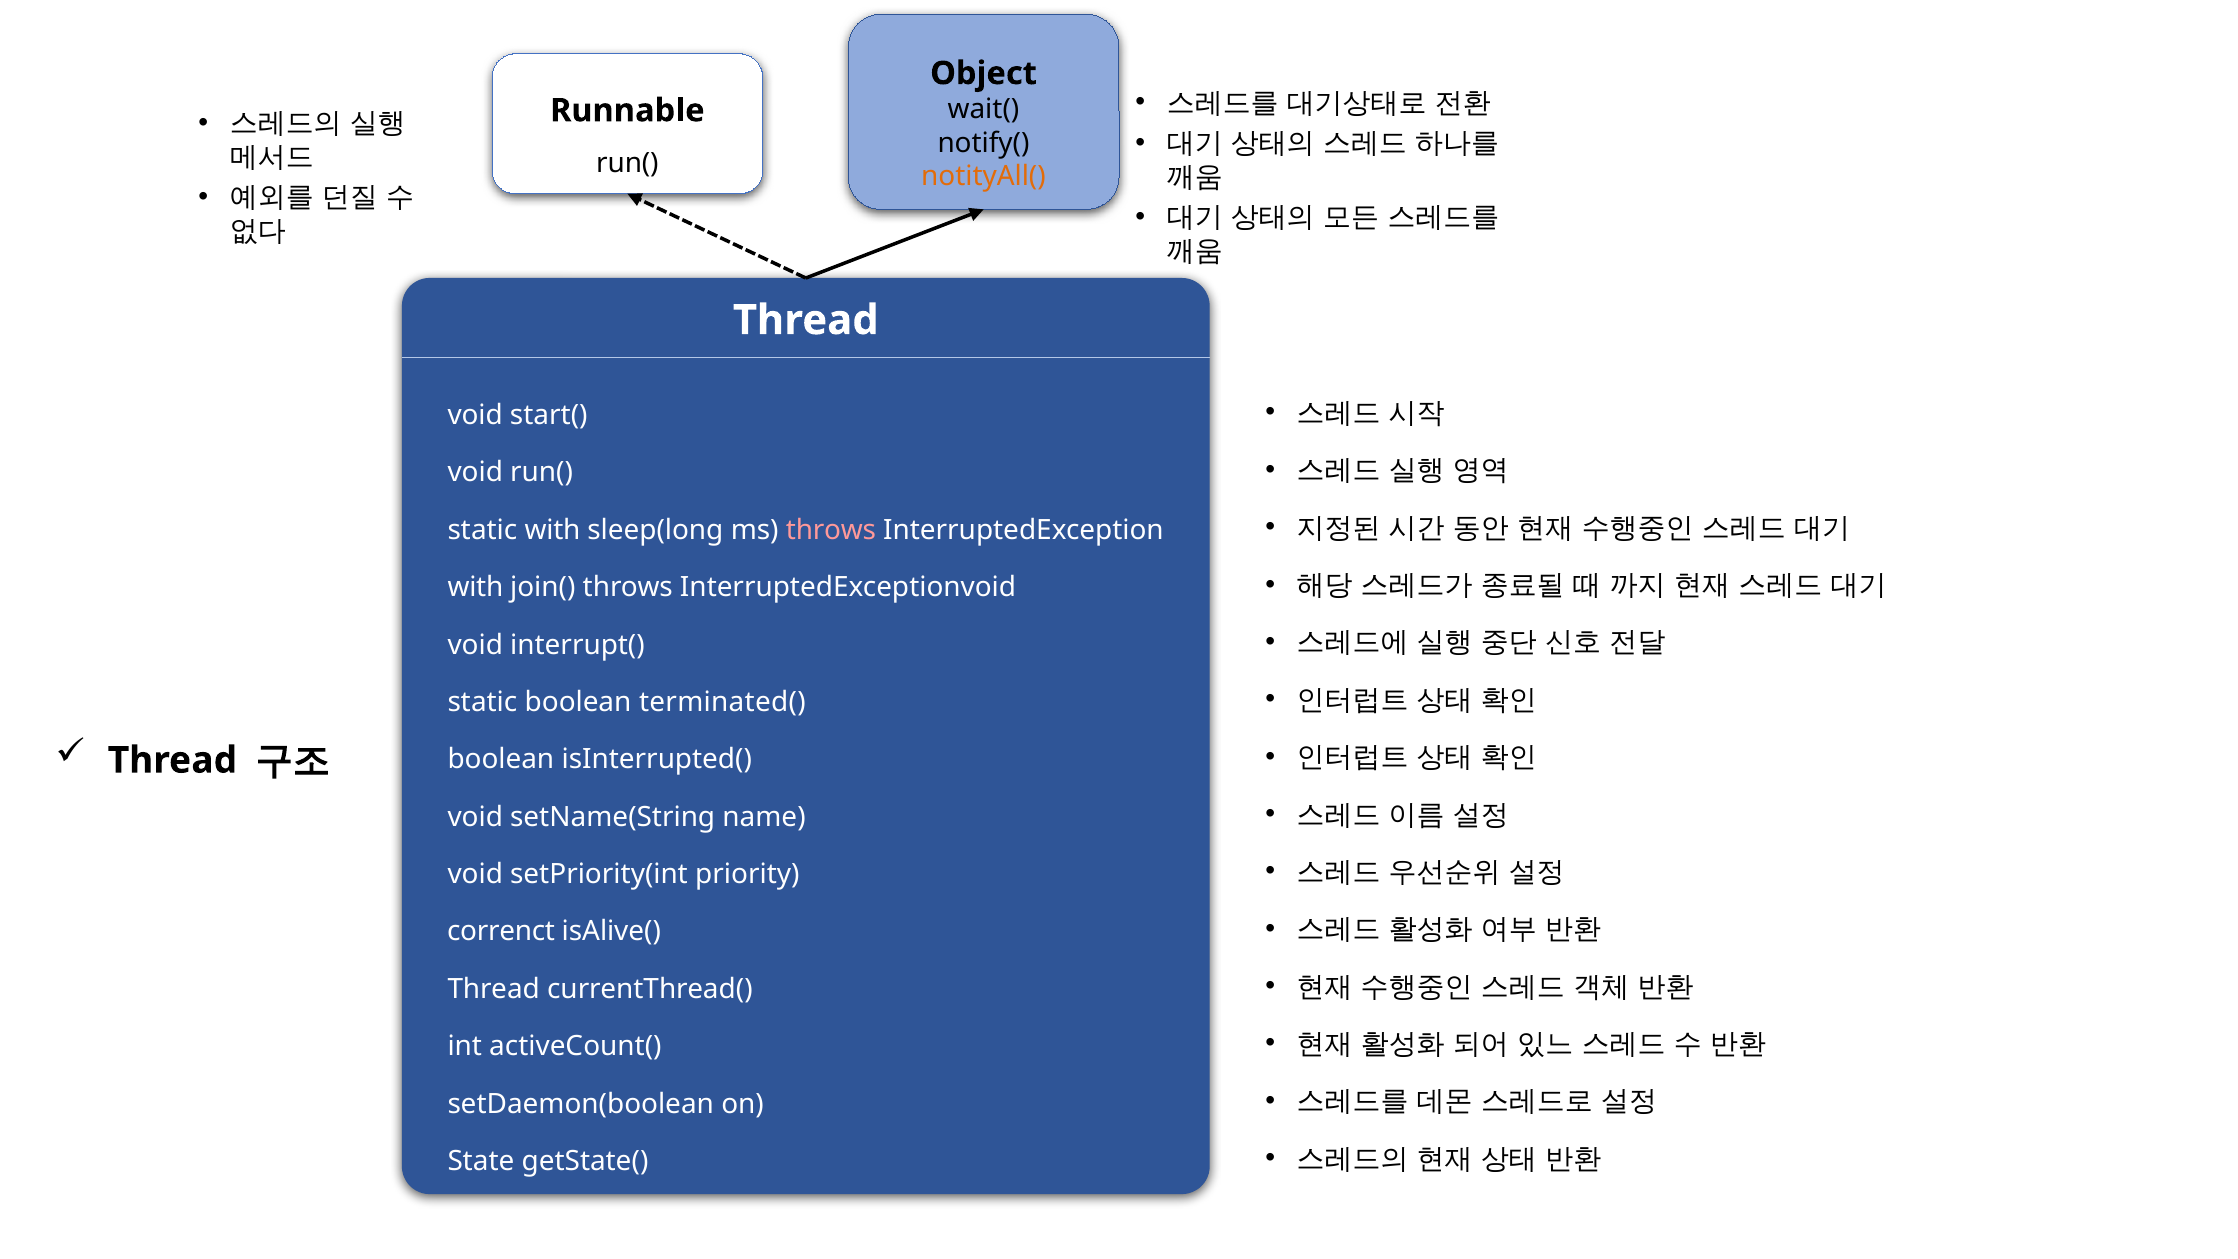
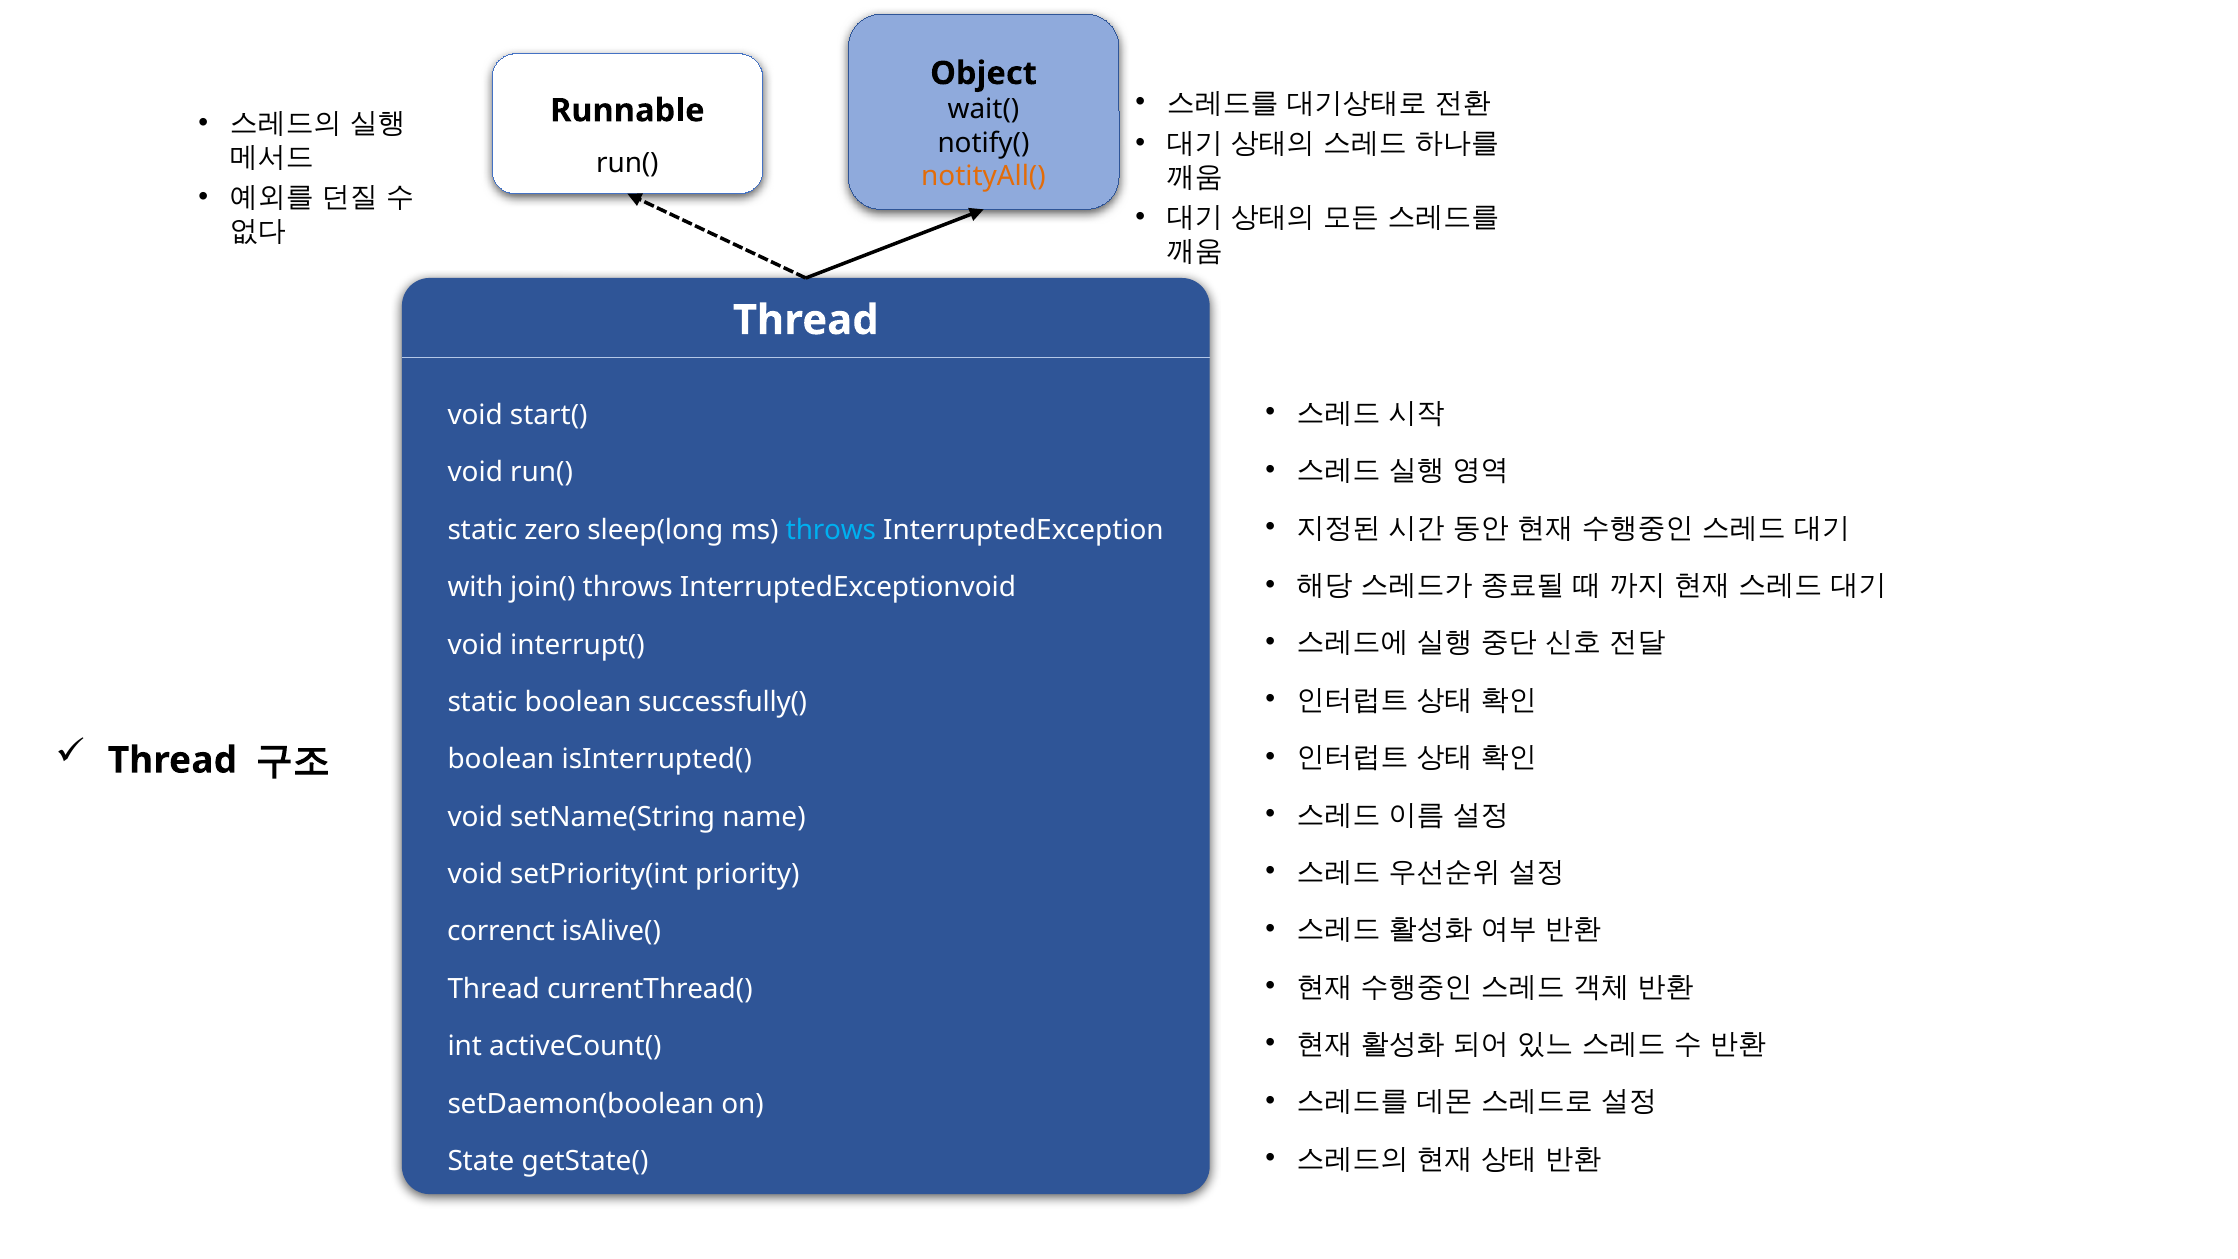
static with: with -> zero (553, 530)
throws colour: pink -> light blue (831, 530)
terminated(: terminated( -> successfully( (723, 702)
